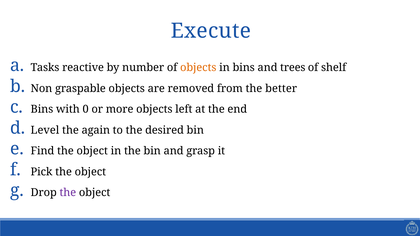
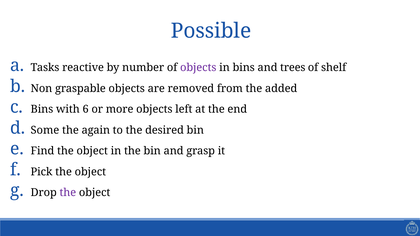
Execute: Execute -> Possible (211, 31)
objects colour: orange -> purple (198, 68)
better: better -> added (281, 89)
0: 0 -> 6 (86, 109)
Level: Level -> Some (45, 130)
